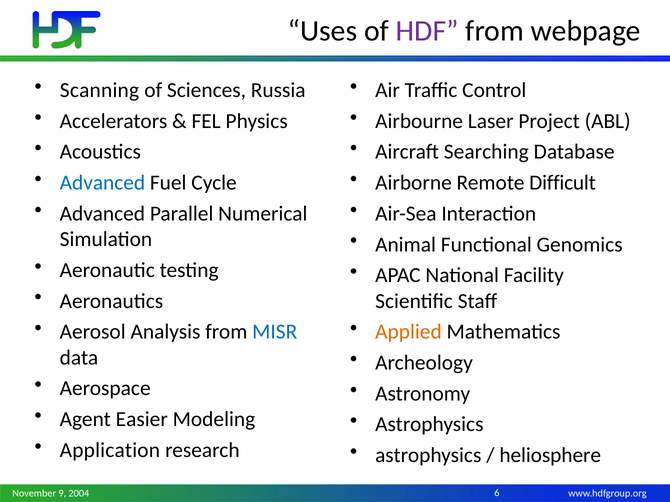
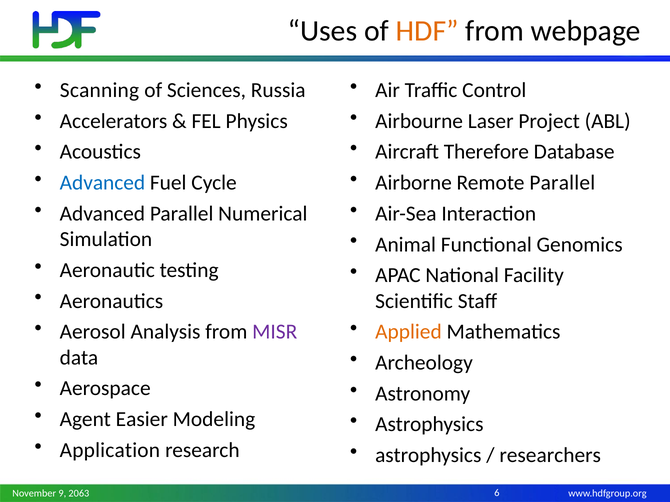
HDF colour: purple -> orange (427, 31)
Searching: Searching -> Therefore (486, 152)
Remote Difficult: Difficult -> Parallel (562, 183)
MISR colour: blue -> purple (275, 332)
heliosphere: heliosphere -> researchers (550, 456)
2004: 2004 -> 2063 (79, 494)
